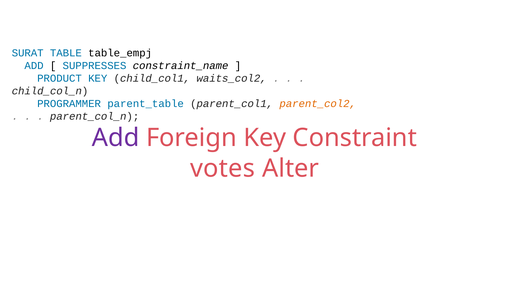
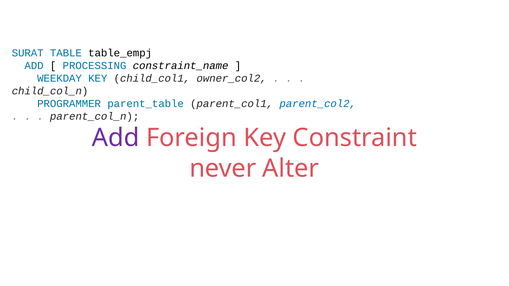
SUPPRESSES: SUPPRESSES -> PROCESSING (95, 66)
PRODUCT: PRODUCT -> WEEKDAY (60, 78)
waits_col2: waits_col2 -> owner_col2 (232, 78)
parent_col2 colour: orange -> blue (318, 104)
votes: votes -> never (223, 169)
